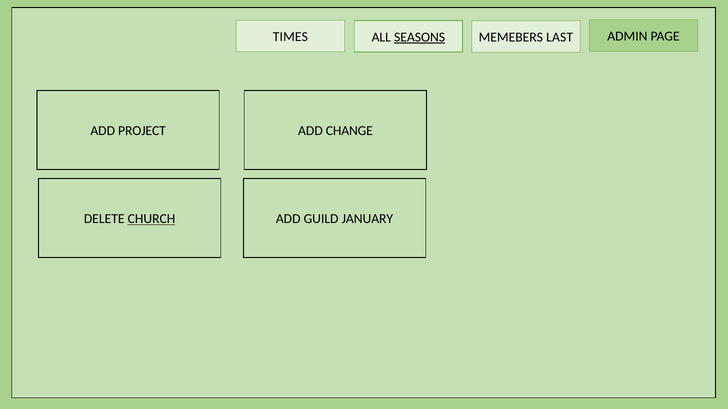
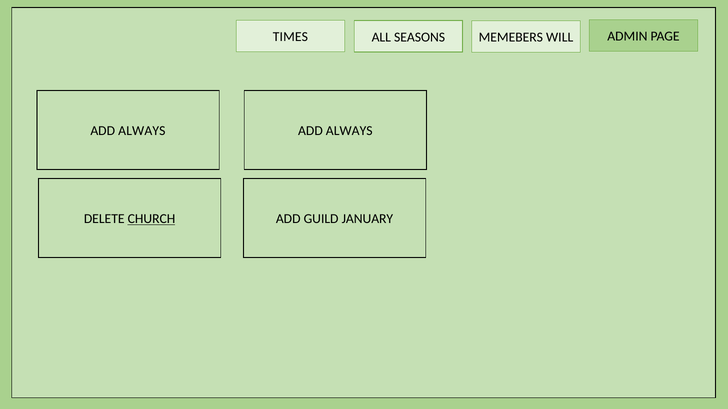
SEASONS underline: present -> none (420, 37)
LAST: LAST -> WILL (560, 37)
PROJECT: PROJECT -> ALWAYS (142, 131)
CHANGE: CHANGE -> ALWAYS (349, 131)
